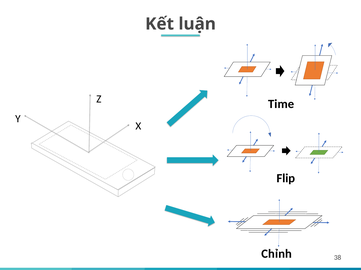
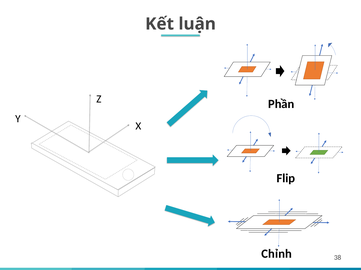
Time: Time -> Phần (281, 104)
